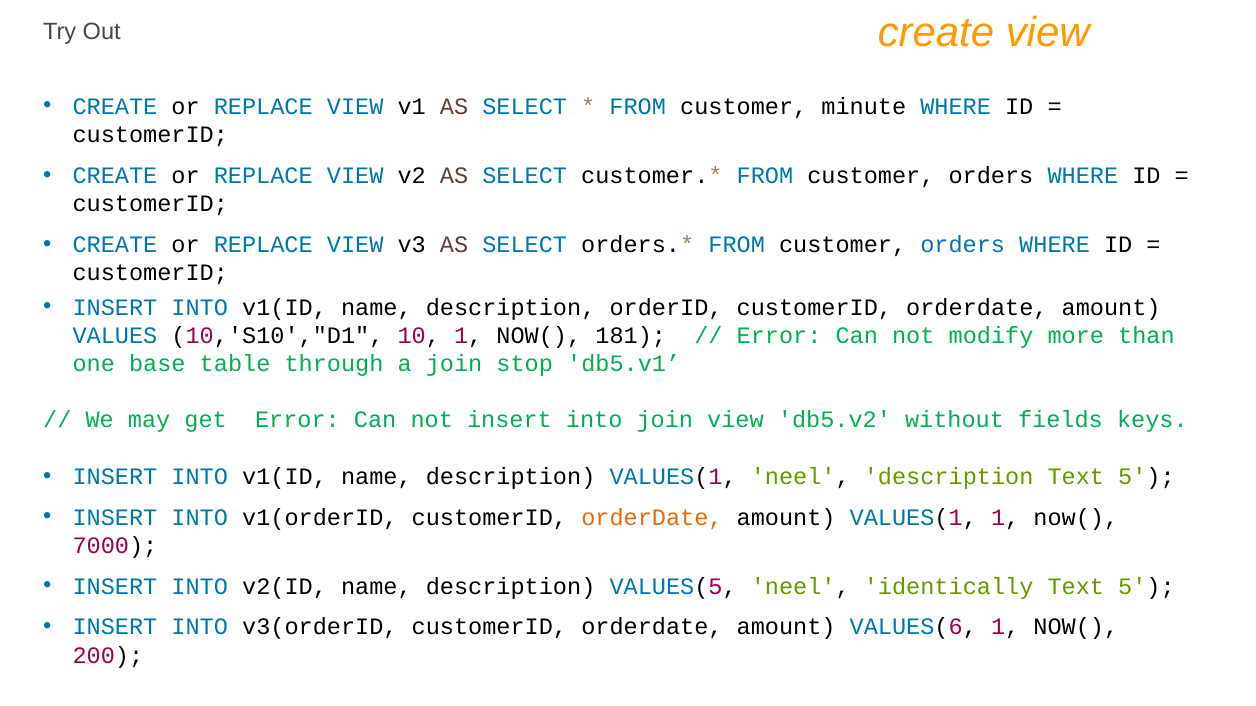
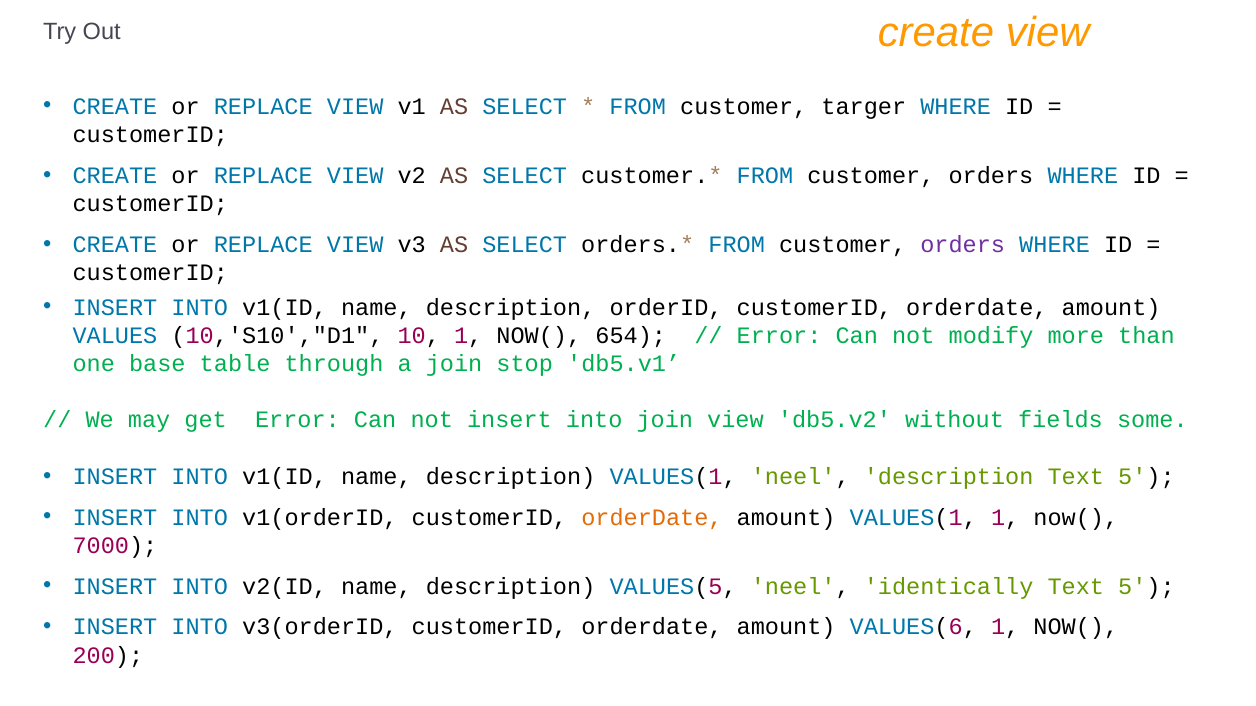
minute: minute -> targer (864, 107)
orders colour: blue -> purple (963, 245)
181: 181 -> 654 (631, 336)
keys: keys -> some (1152, 421)
